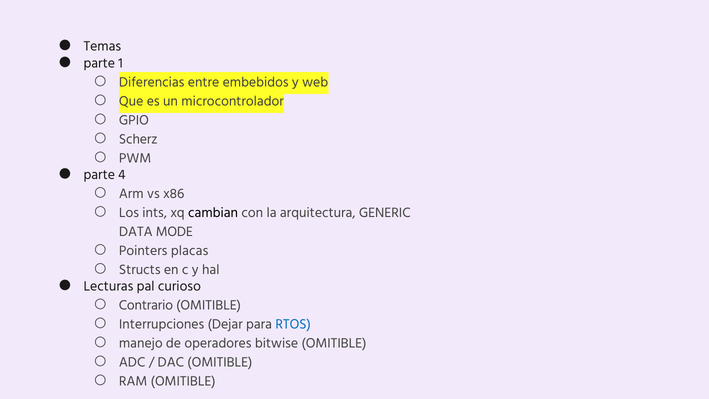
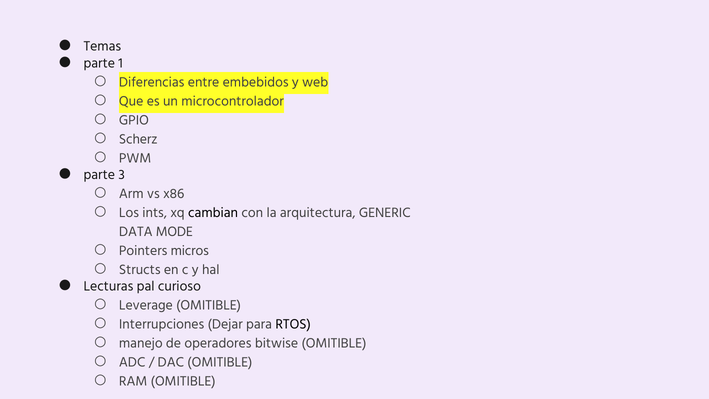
4: 4 -> 3 (122, 175)
placas: placas -> micros (190, 251)
Contrario: Contrario -> Leverage (146, 305)
RTOS colour: blue -> black (293, 324)
